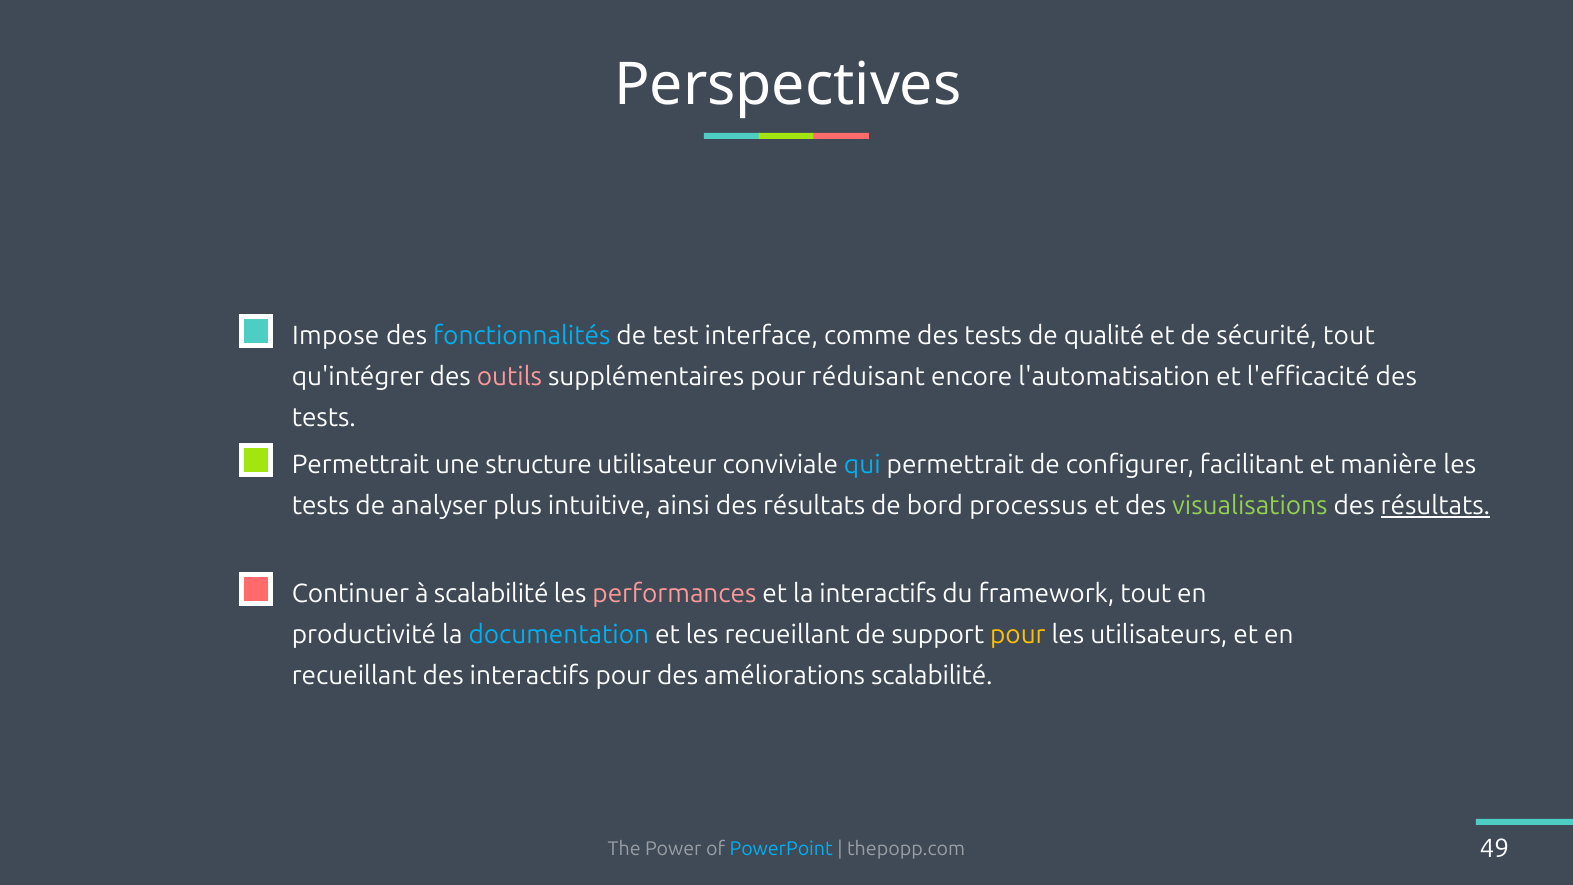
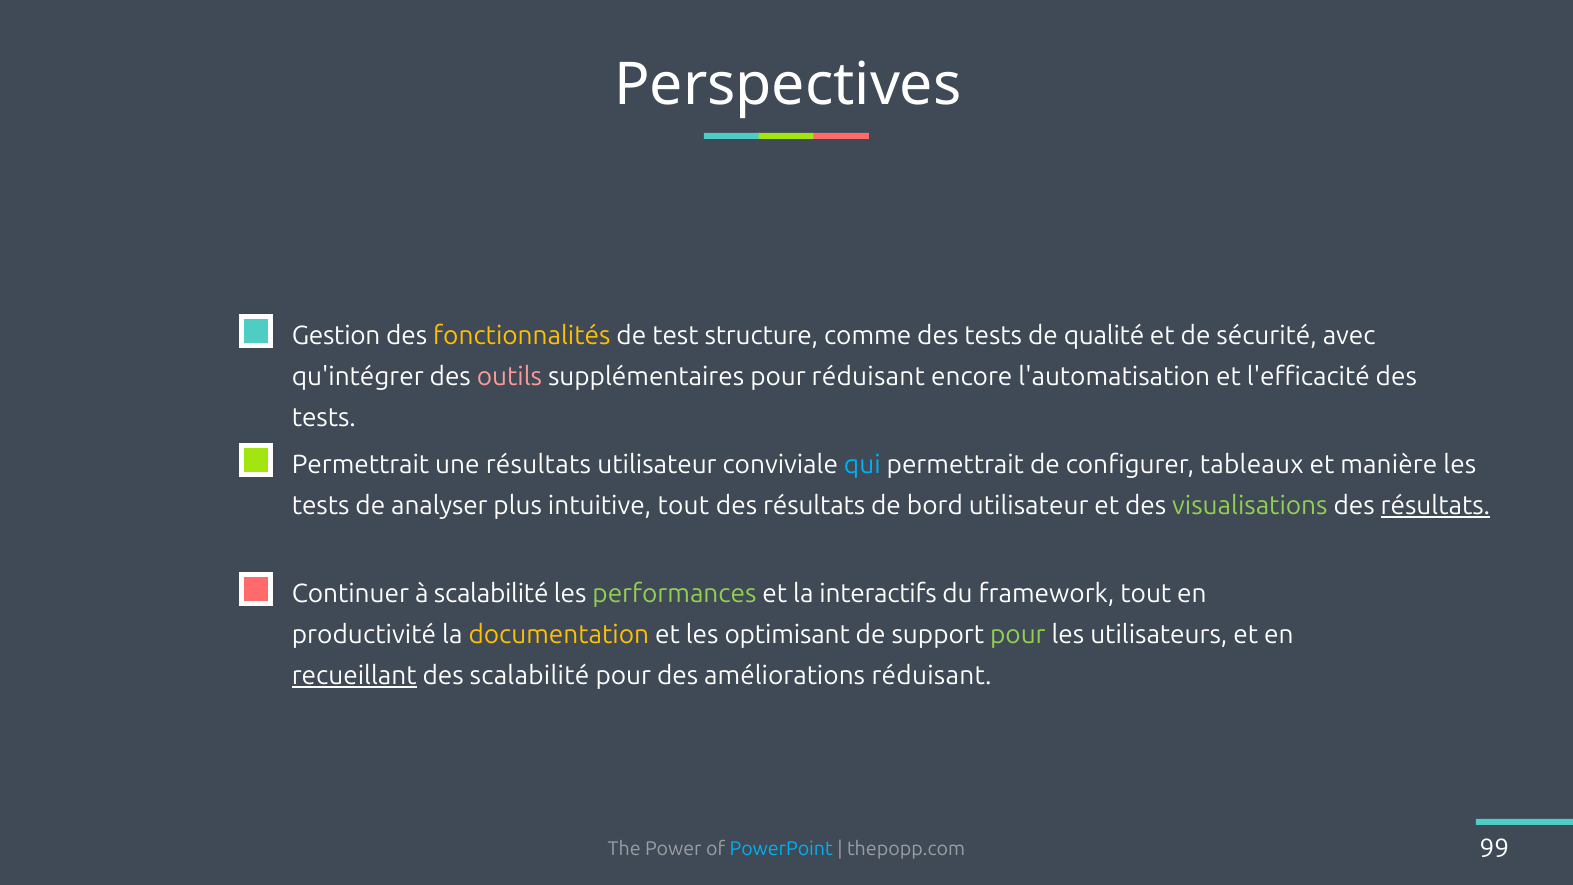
Impose: Impose -> Gestion (336, 336)
fonctionnalités colour: light blue -> yellow (522, 336)
interface: interface -> structure (761, 336)
sécurité tout: tout -> avec (1349, 336)
une structure: structure -> résultats (538, 464)
facilitant: facilitant -> tableaux (1252, 464)
intuitive ainsi: ainsi -> tout (683, 505)
bord processus: processus -> utilisateur (1029, 505)
performances colour: pink -> light green (674, 593)
documentation colour: light blue -> yellow (559, 634)
les recueillant: recueillant -> optimisant (787, 634)
pour colour: yellow -> light green (1018, 634)
recueillant underline: none -> present (354, 675)
des interactifs: interactifs -> scalabilité (530, 675)
améliorations scalabilité: scalabilité -> réduisant (932, 675)
49: 49 -> 99 (1494, 849)
